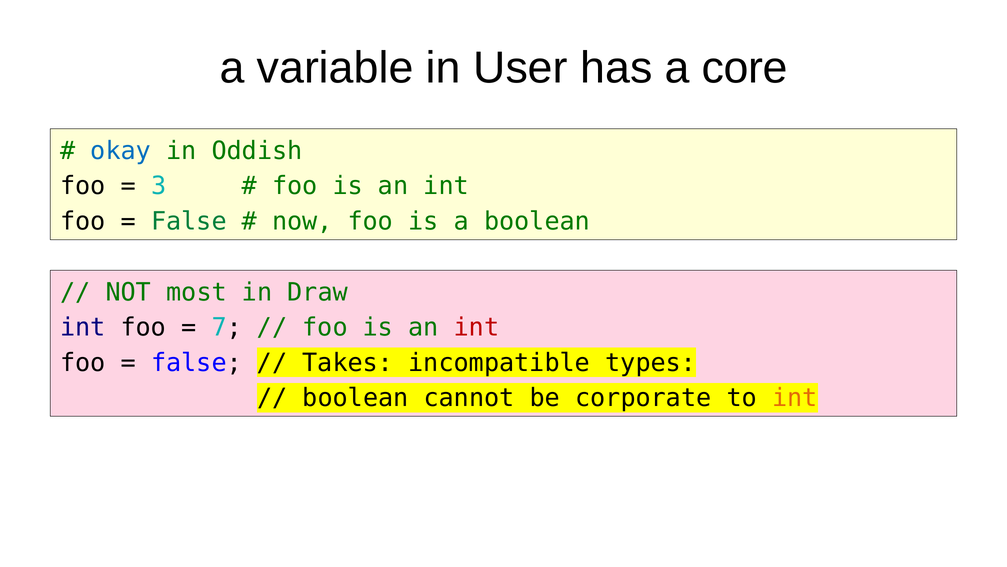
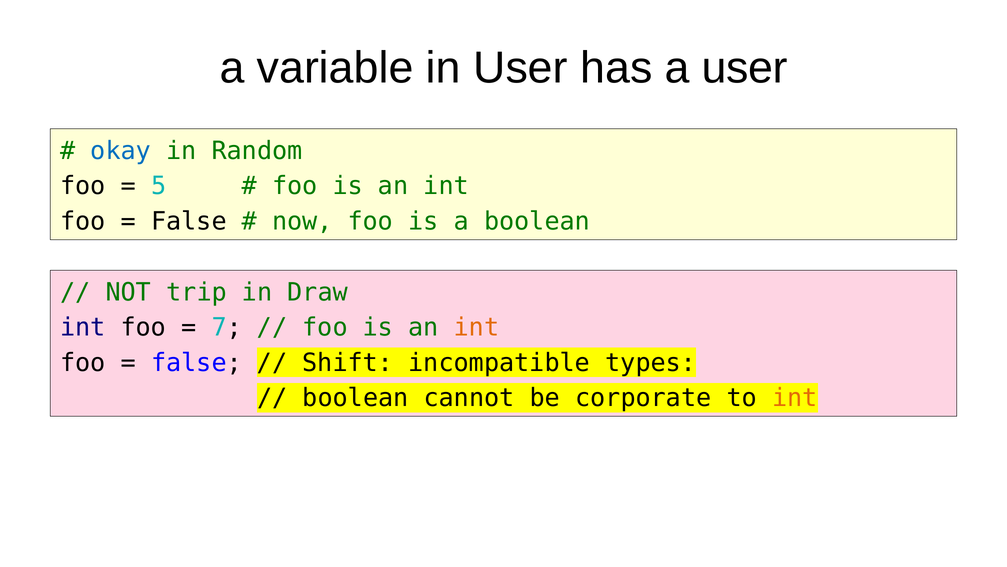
a core: core -> user (745, 68)
Oddish: Oddish -> Random (257, 151)
3: 3 -> 5 (159, 186)
False colour: green -> black (189, 221)
most: most -> trip (197, 292)
int colour: red -> orange (476, 327)
Takes: Takes -> Shift (348, 362)
